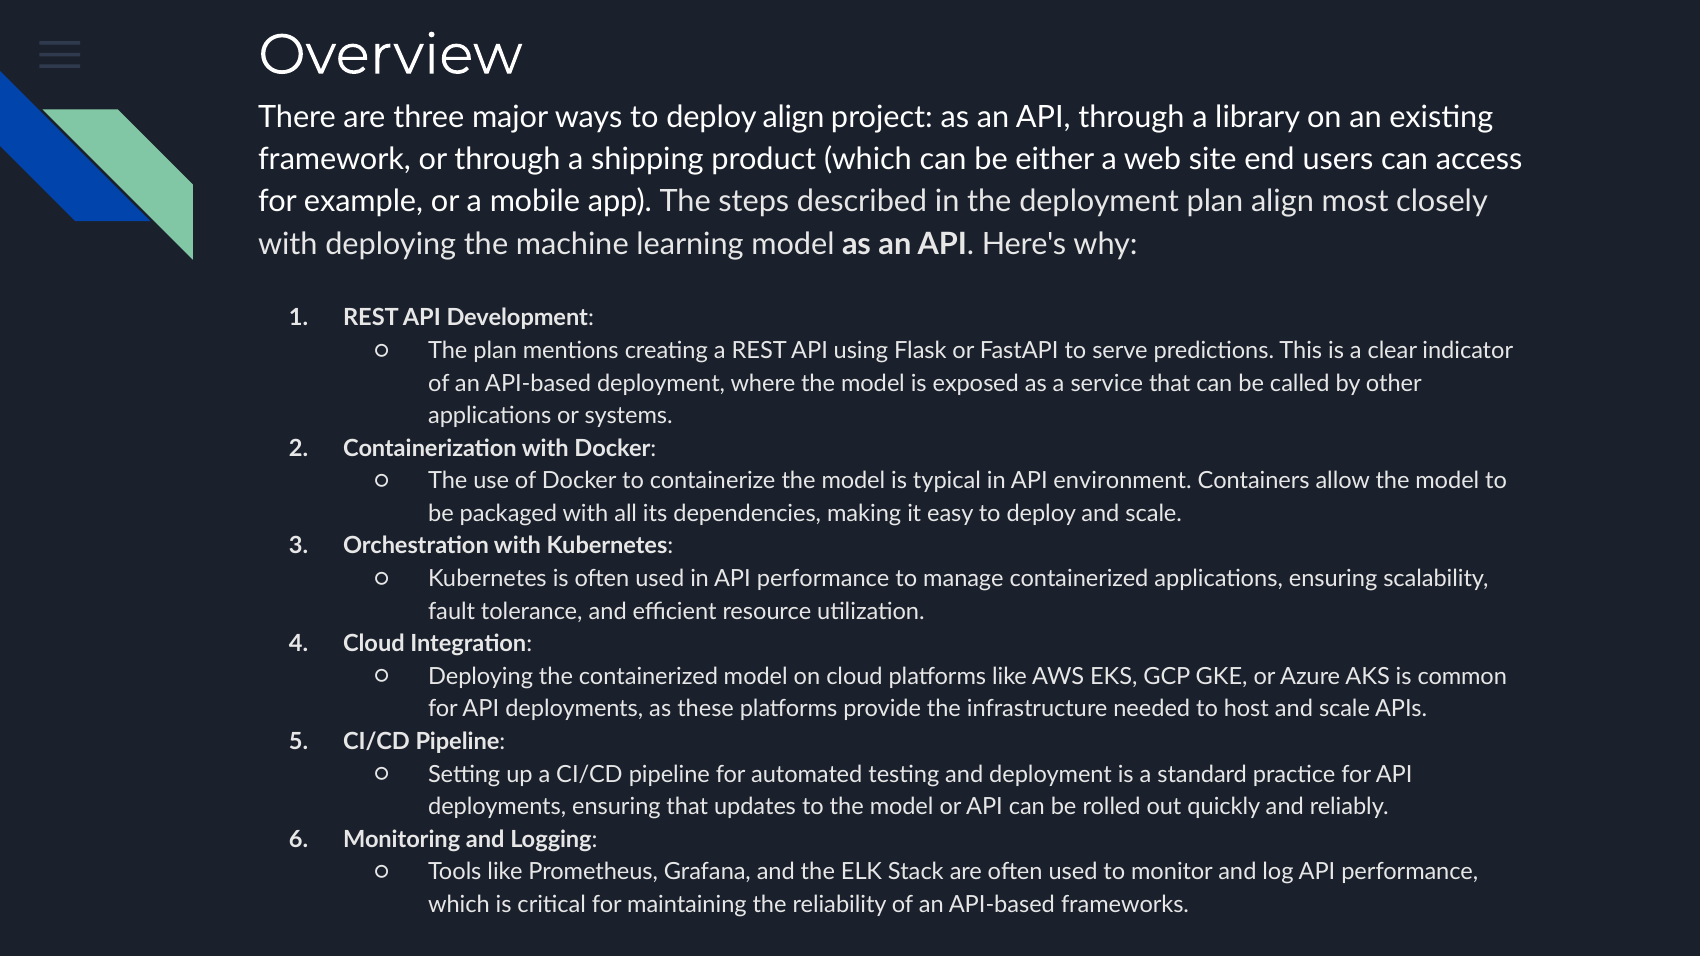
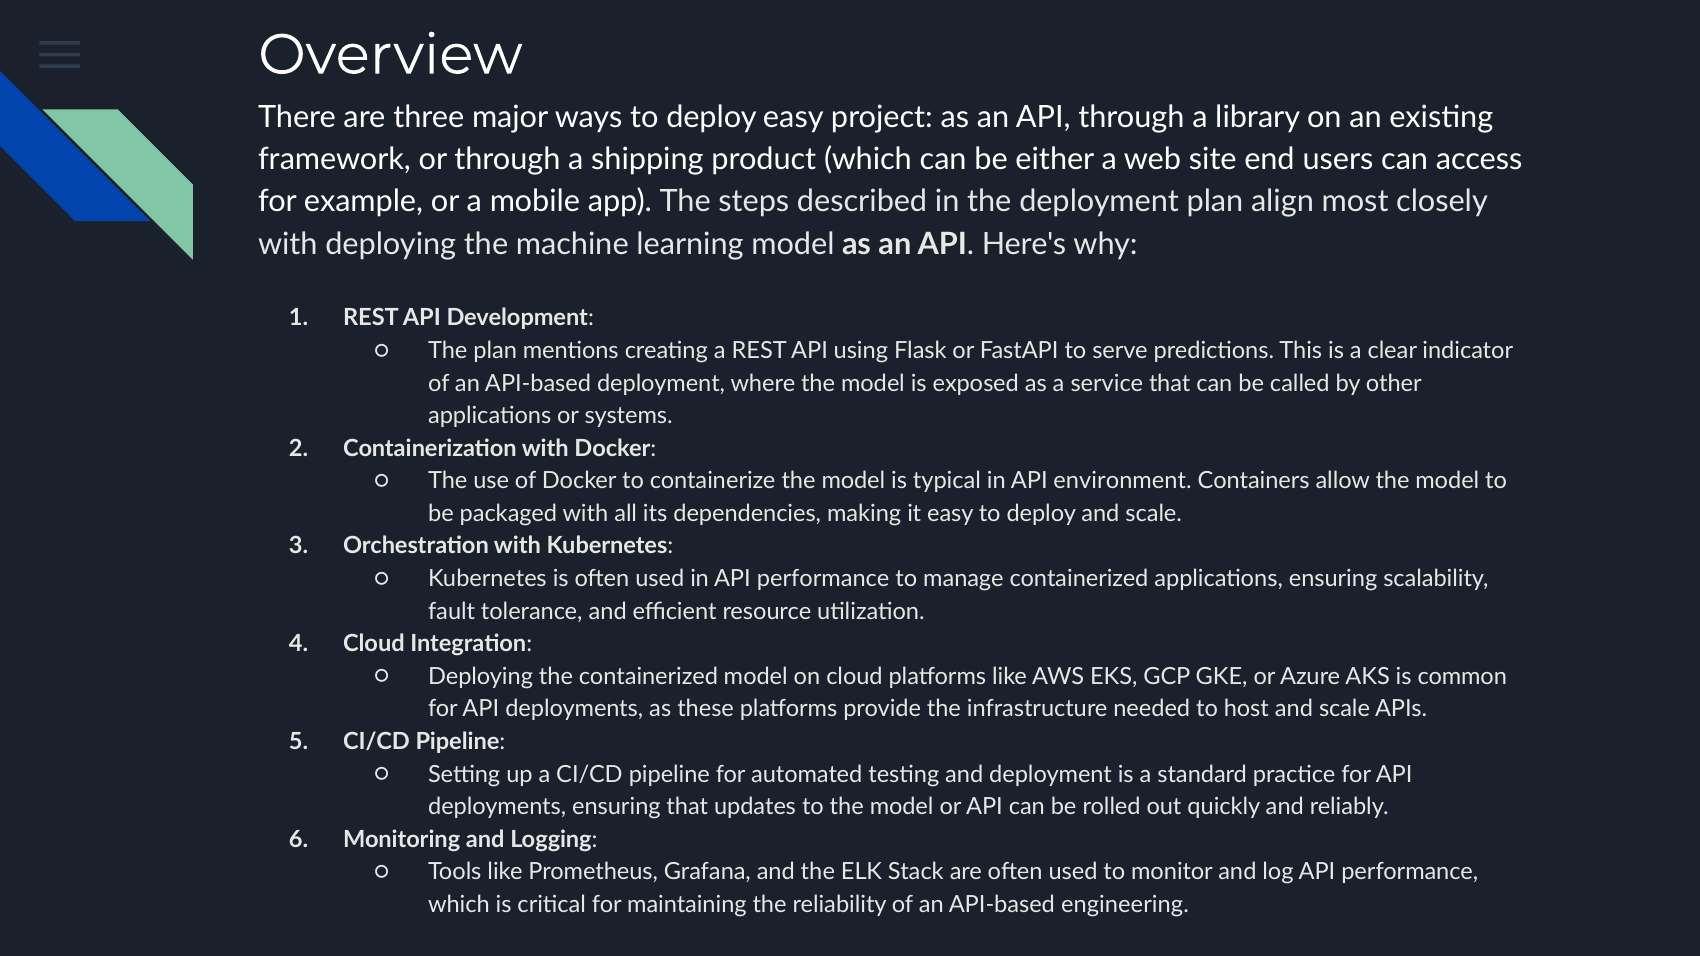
deploy align: align -> easy (793, 117)
frameworks: frameworks -> engineering (1125, 905)
